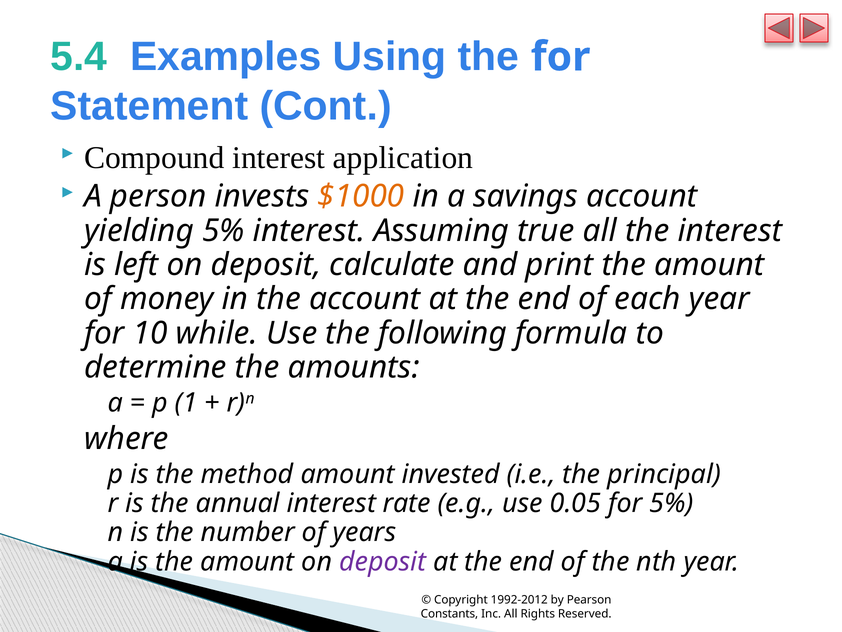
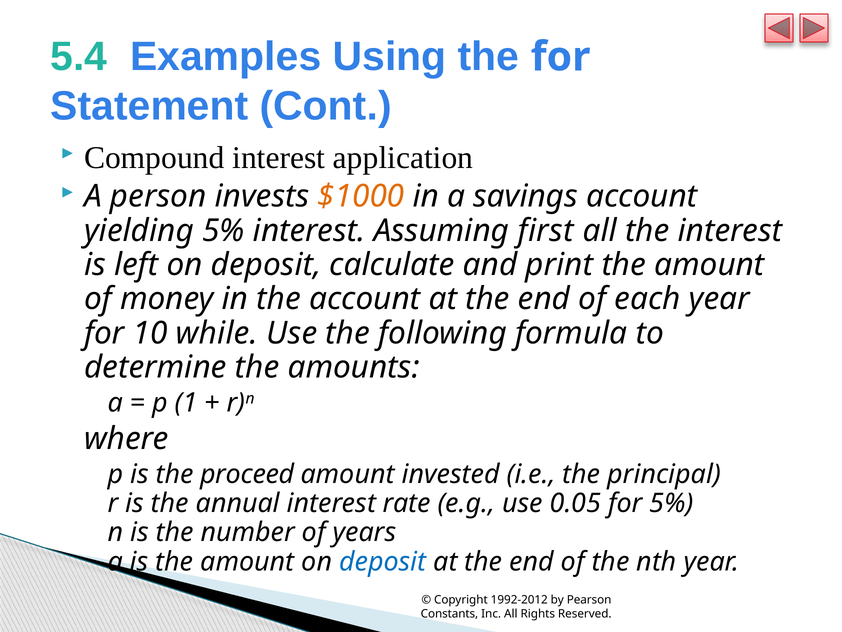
true: true -> first (546, 230)
method: method -> proceed (247, 474)
deposit colour: purple -> blue (383, 561)
